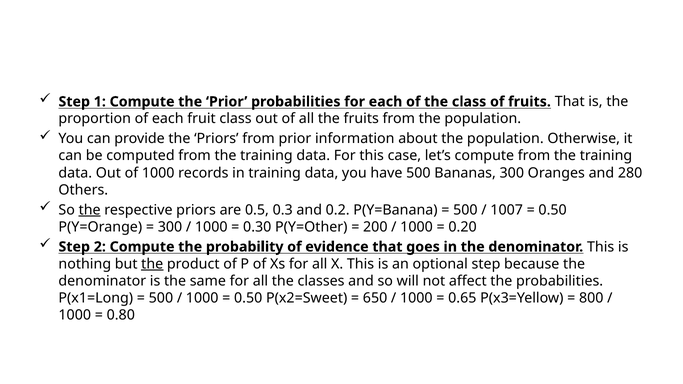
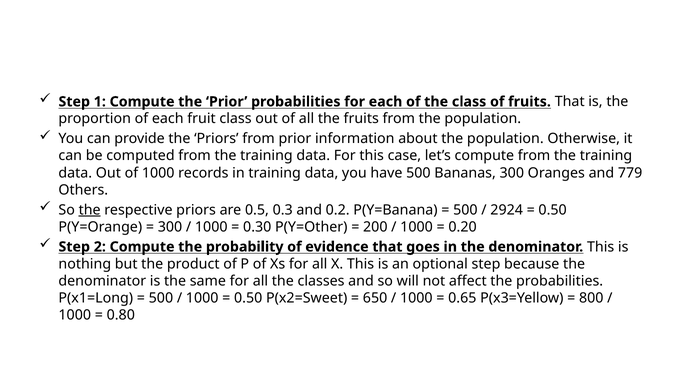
280: 280 -> 779 (630, 173)
1007: 1007 -> 2924 (507, 210)
the underline: present -> none (152, 264)
